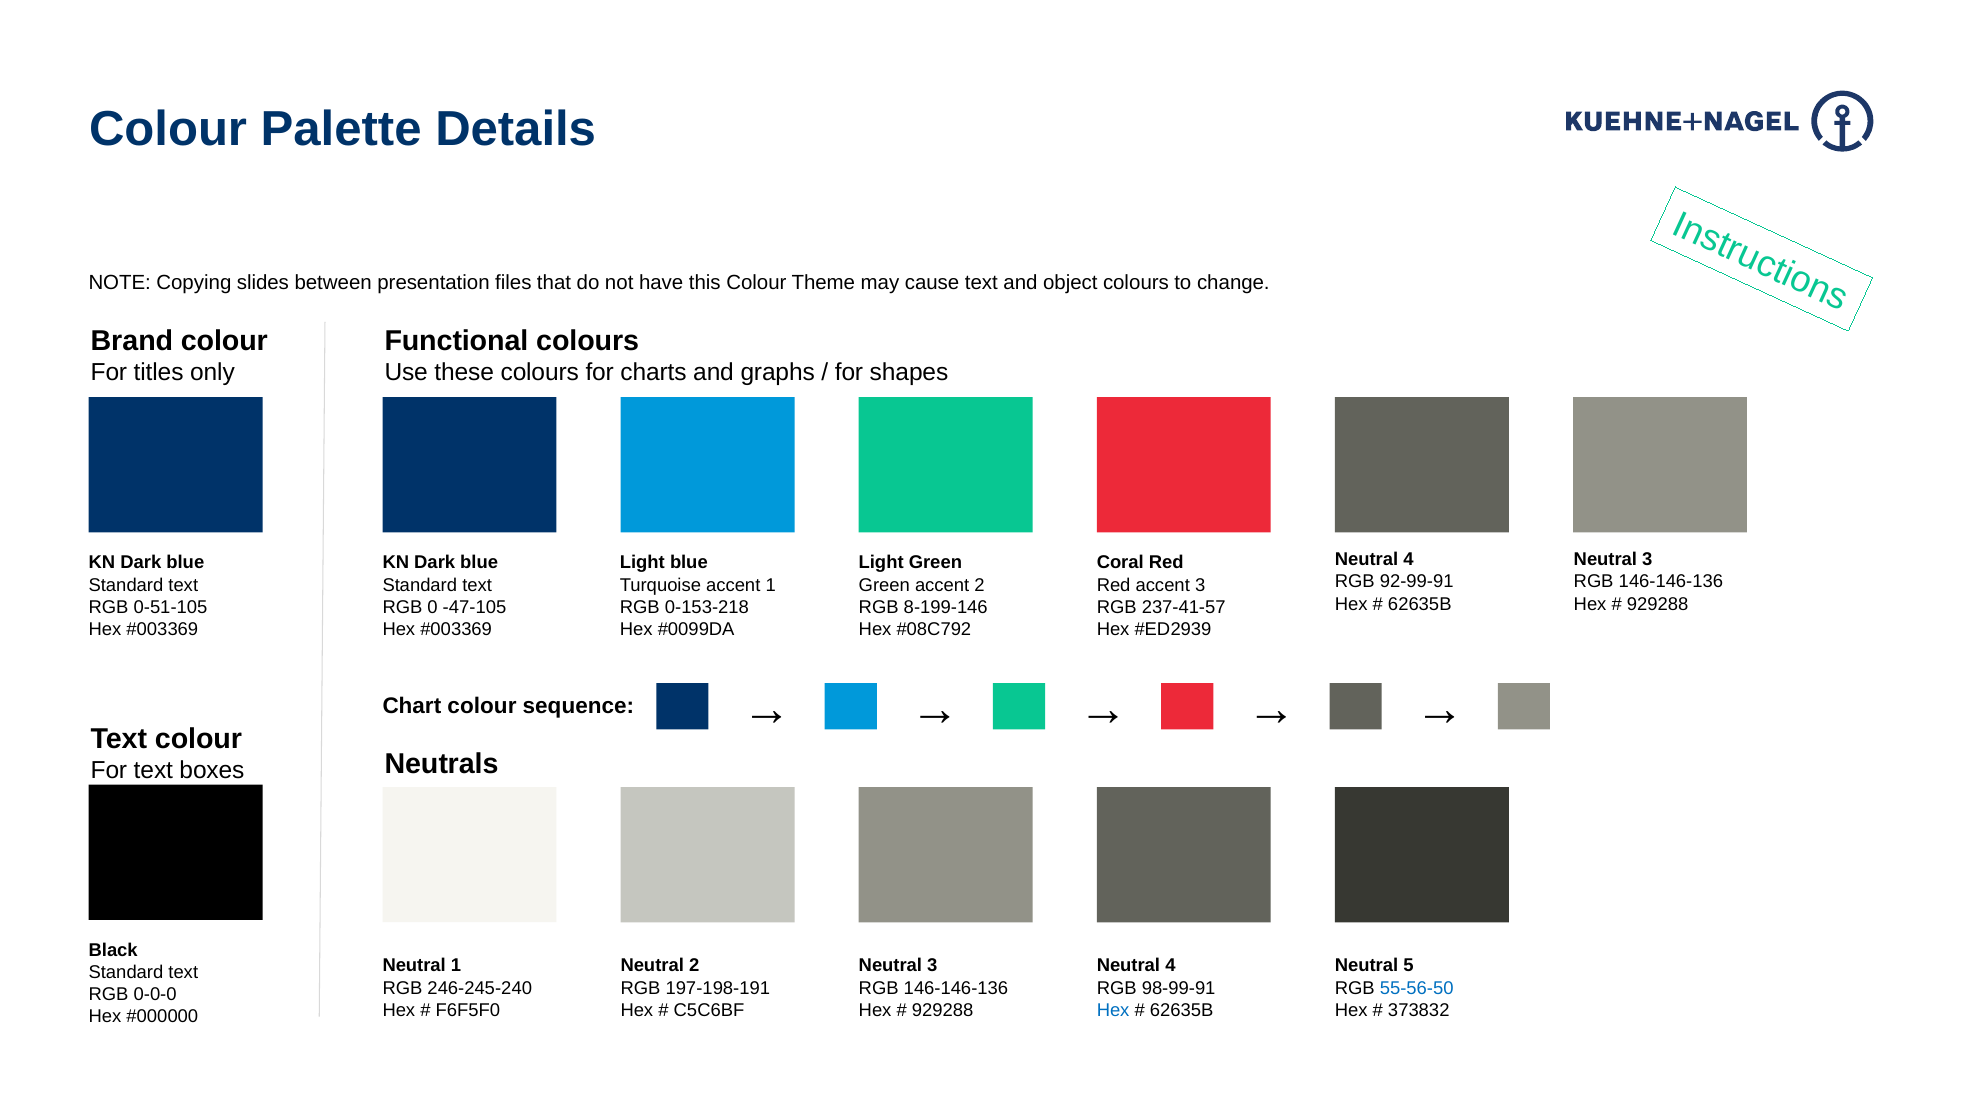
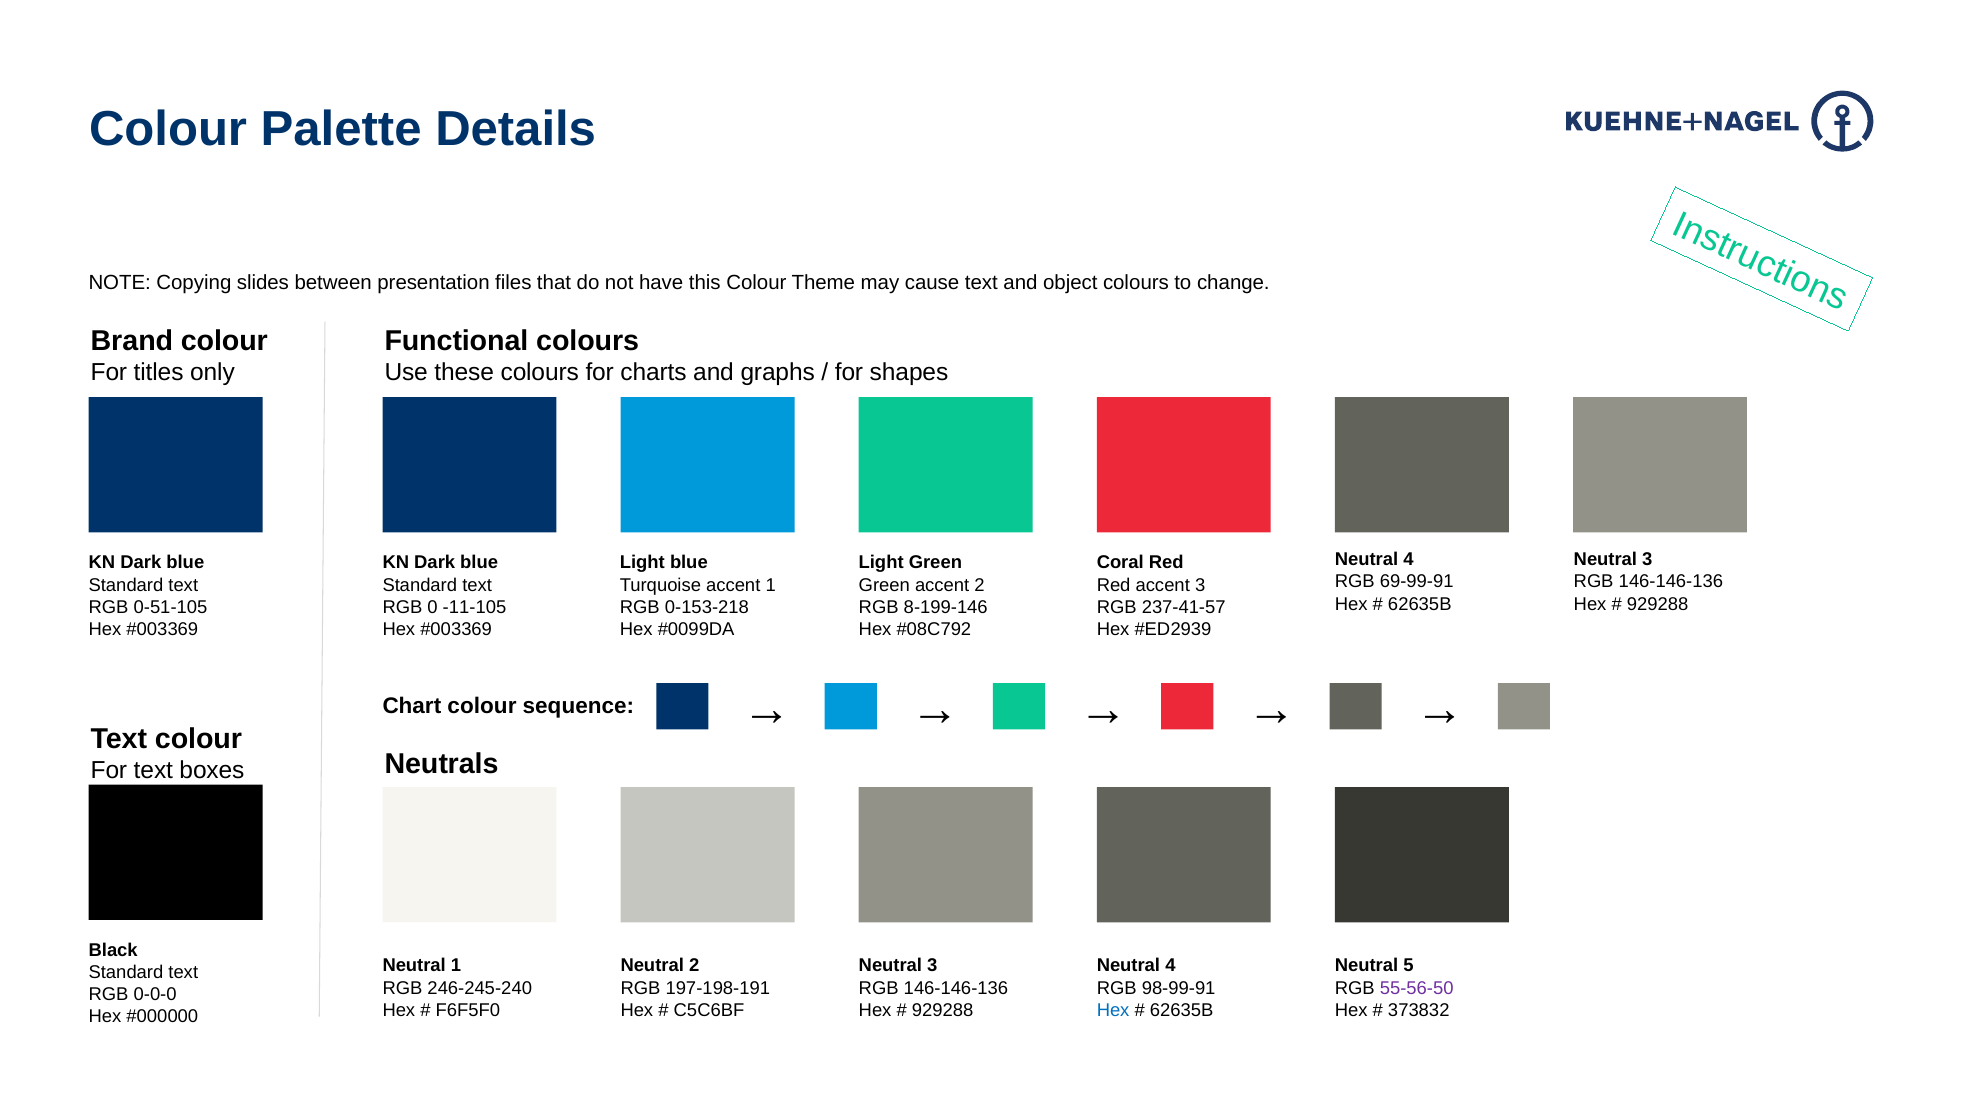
92-99-91: 92-99-91 -> 69-99-91 (1417, 582)
-47-105: -47-105 -> -11-105 (474, 607)
55-56-50 colour: blue -> purple (1417, 988)
